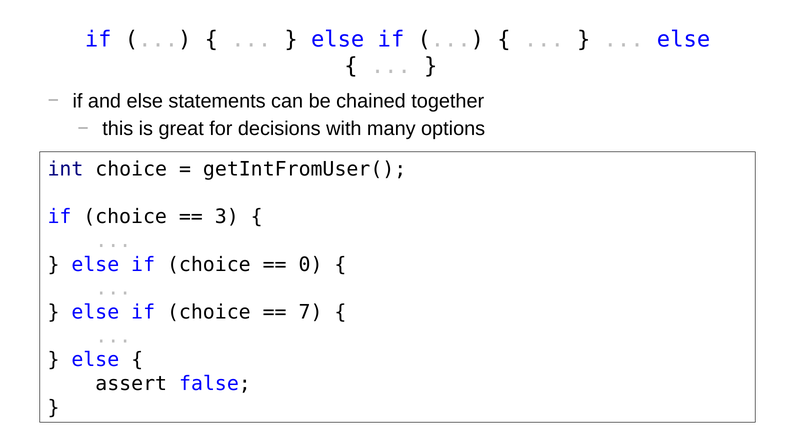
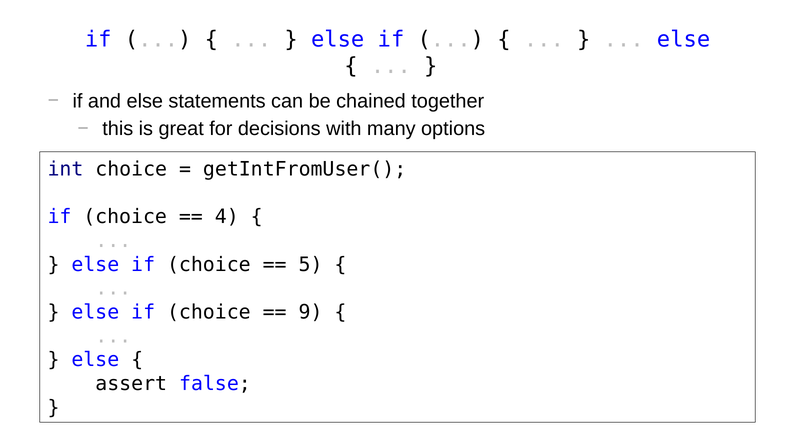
3: 3 -> 4 (227, 217)
0: 0 -> 5 (311, 265)
7: 7 -> 9 (311, 312)
